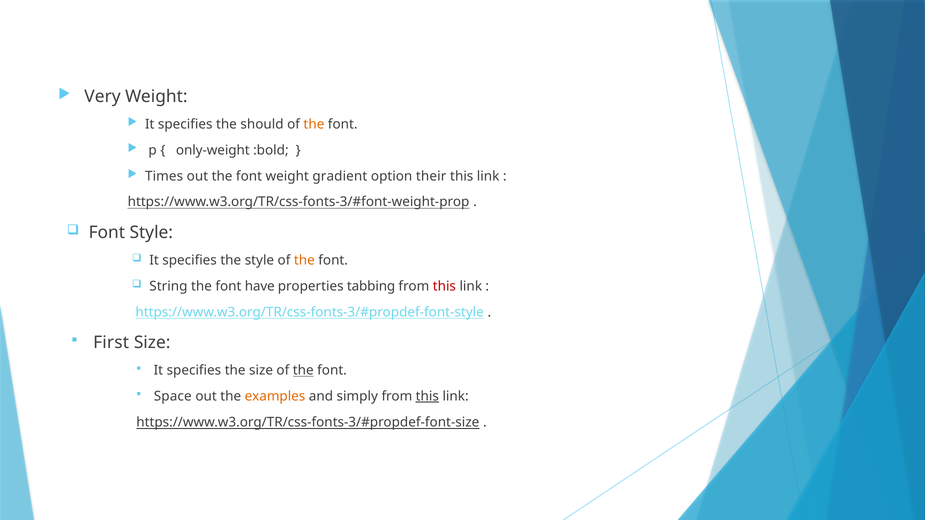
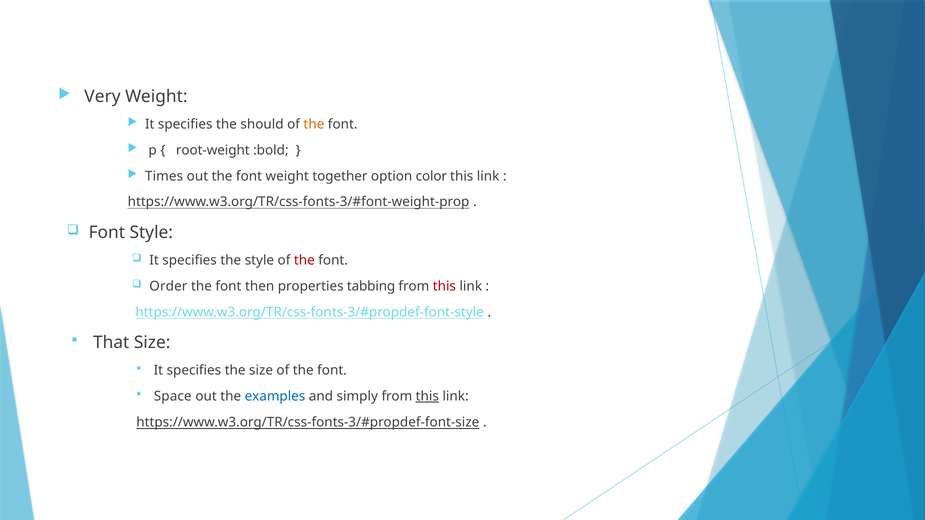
only-weight: only-weight -> root-weight (213, 150)
gradient: gradient -> together (340, 176)
their: their -> color (431, 176)
the colour: orange -> red (304, 261)
String: String -> Order (168, 286)
have: have -> then (260, 286)
First: First -> That (111, 343)
the underline: present -> none (303, 371)
examples colour: orange -> blue (275, 397)
